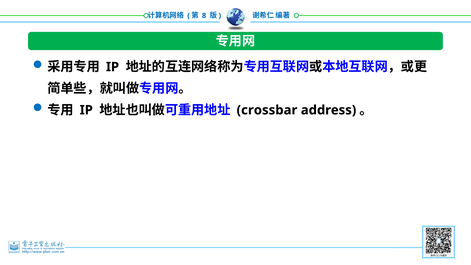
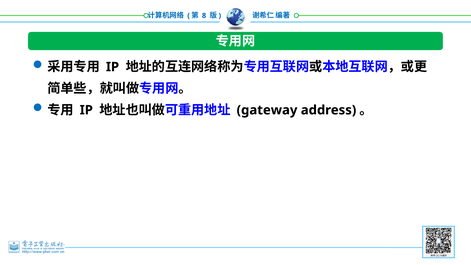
crossbar: crossbar -> gateway (267, 110)
